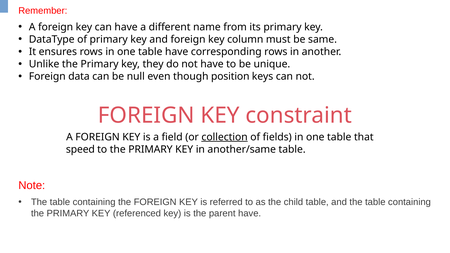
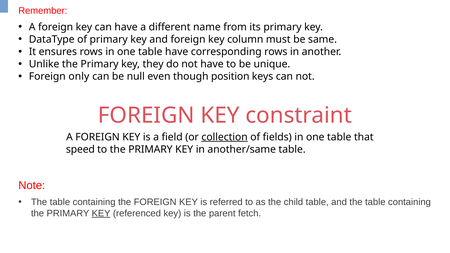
data: data -> only (79, 77)
KEY underline: none -> present (101, 213)
parent have: have -> fetch (250, 213)
